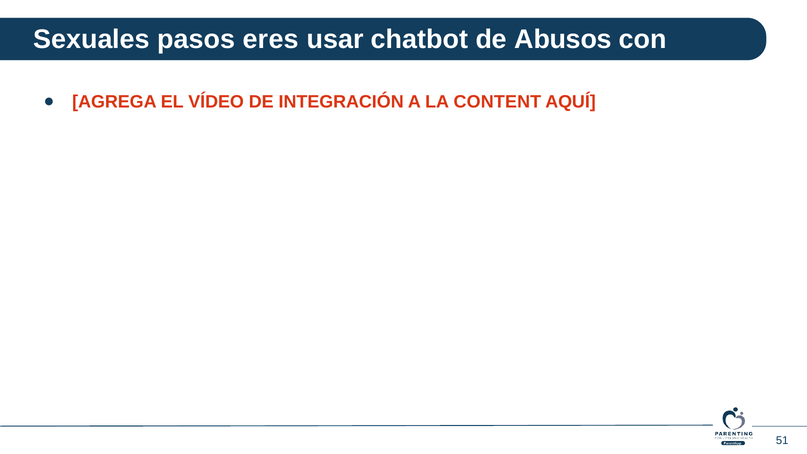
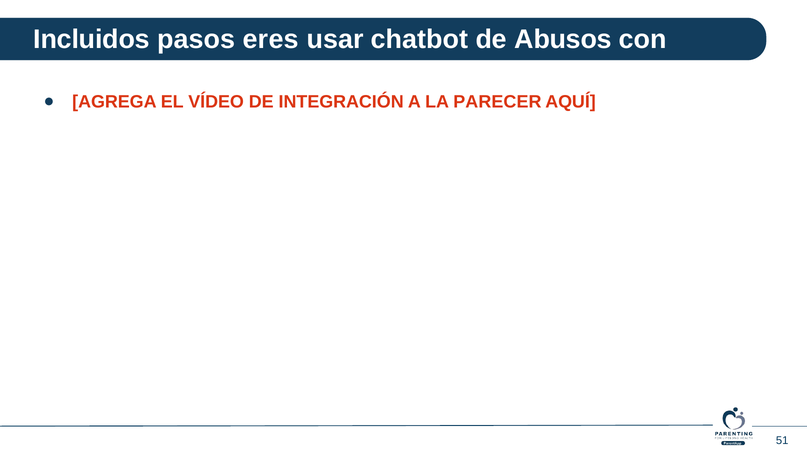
Sexuales: Sexuales -> Incluidos (92, 39)
CONTENT: CONTENT -> PARECER (497, 102)
